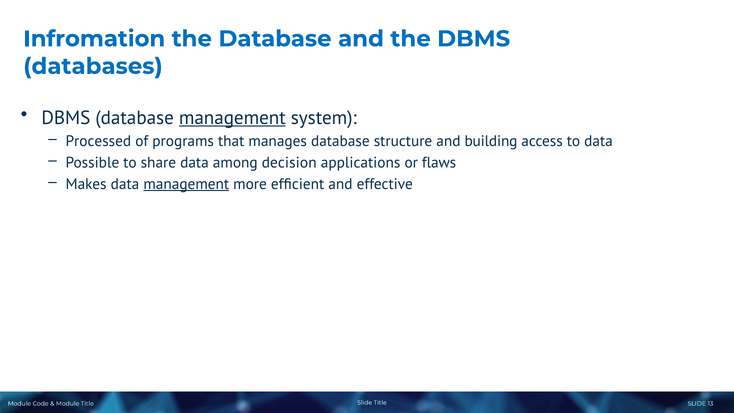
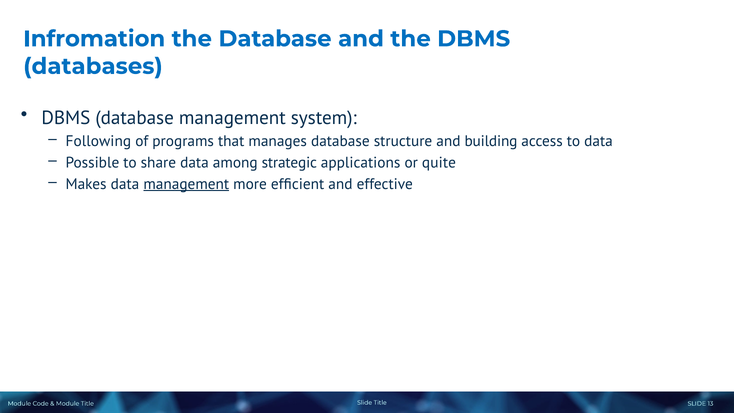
management underline: present -> none (232, 118)
Processed: Processed -> Following (98, 141)
decision: decision -> strategic (289, 163)
flaws: flaws -> quite (439, 163)
